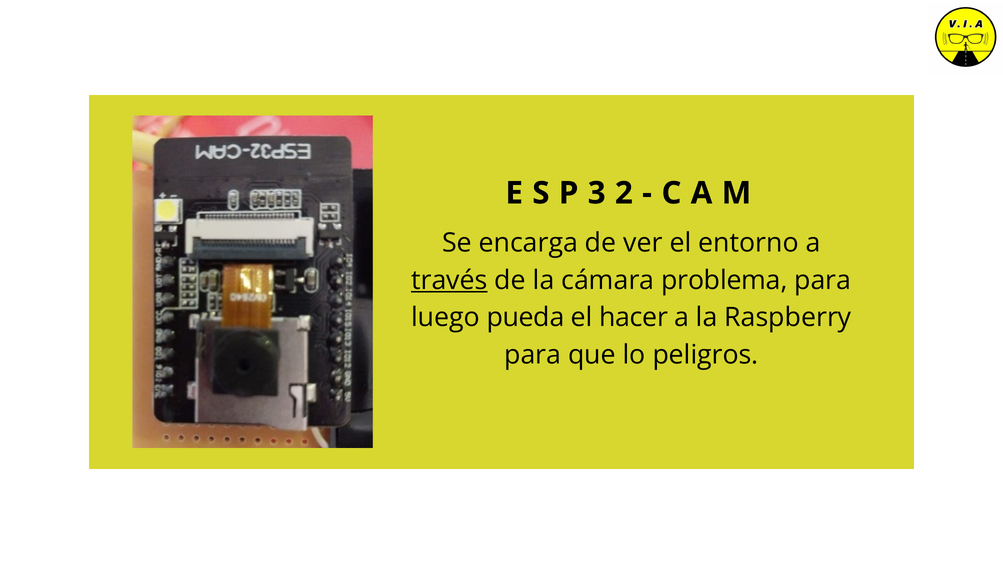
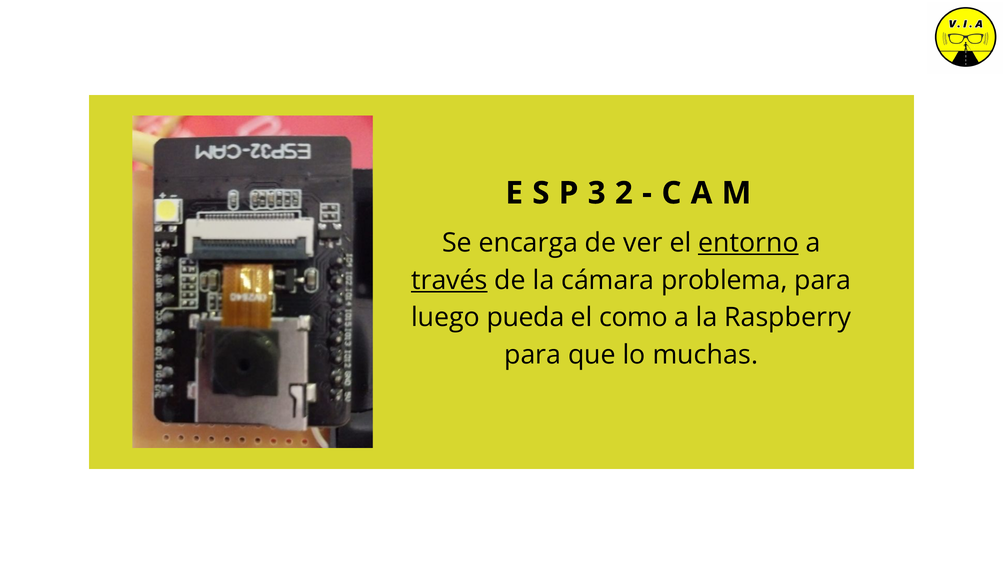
entorno underline: none -> present (748, 243)
hacer: hacer -> como (633, 318)
peligros: peligros -> muchas (705, 355)
